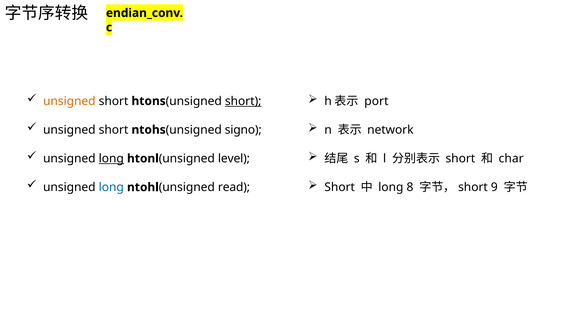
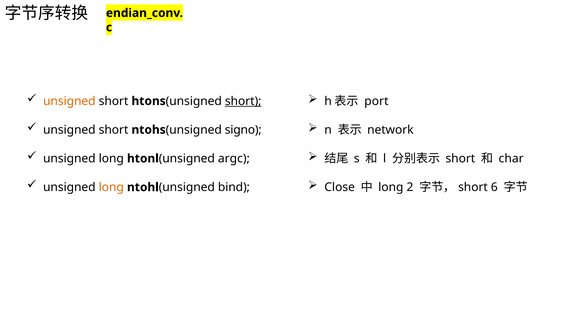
long underline: present -> none (111, 158)
level: level -> argc (234, 158)
long colour: blue -> orange (111, 187)
read: read -> bind (234, 187)
Short: Short -> Close (340, 187)
8: 8 -> 2 (410, 187)
9: 9 -> 6 (494, 187)
